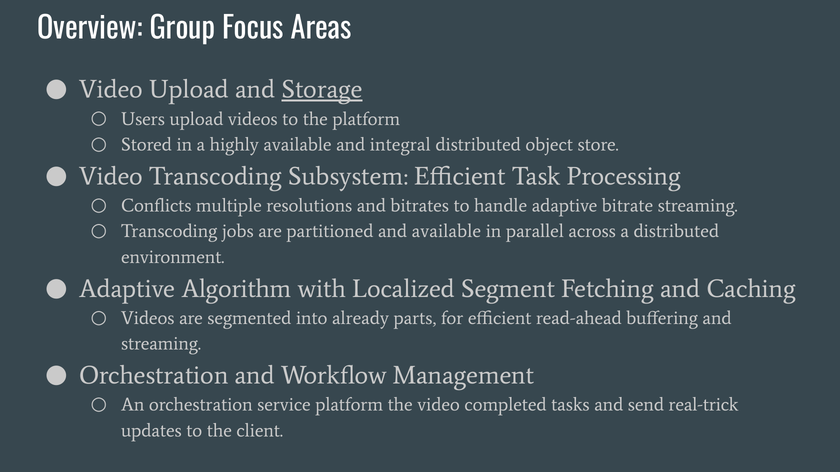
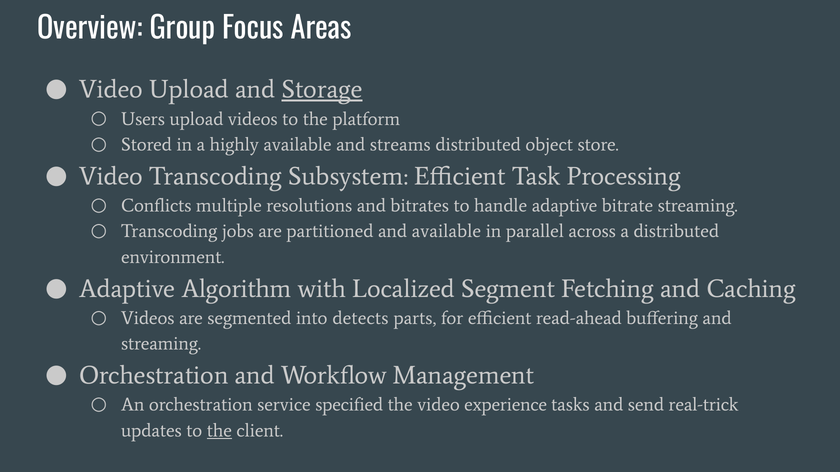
integral: integral -> streams (400, 145)
already: already -> detects (360, 318)
service platform: platform -> specified (349, 405)
completed: completed -> experience (506, 405)
the underline: none -> present (219, 431)
